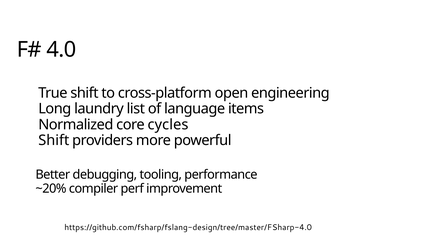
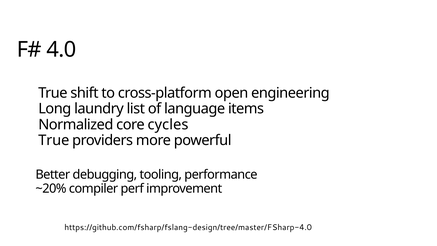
Shift: Shift -> True (54, 140)
